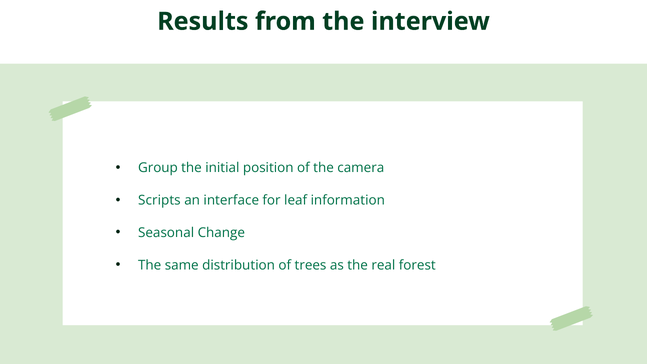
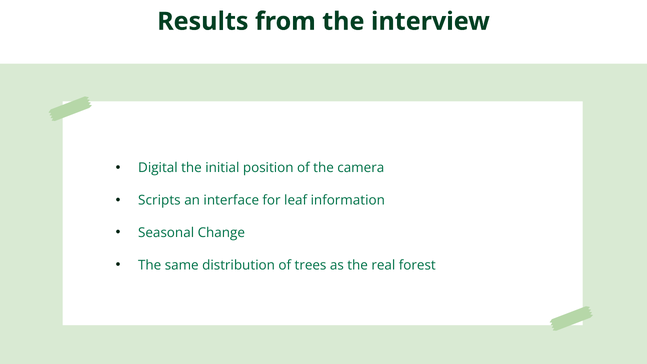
Group: Group -> Digital (158, 168)
